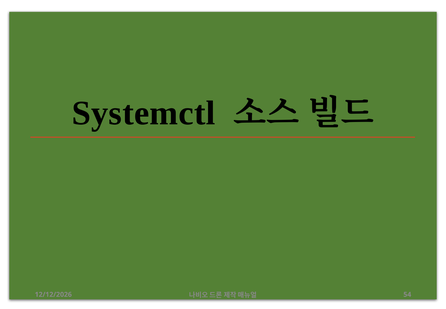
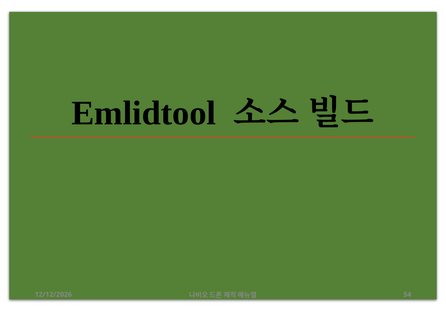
Systemctl: Systemctl -> Emlidtool (144, 113)
